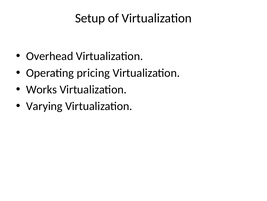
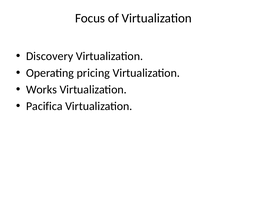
Setup: Setup -> Focus (90, 18)
Overhead: Overhead -> Discovery (50, 56)
Varying: Varying -> Pacifica (44, 106)
